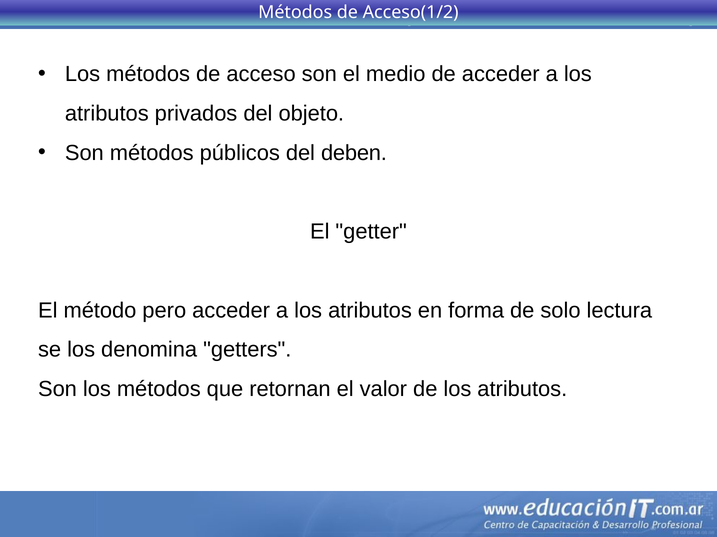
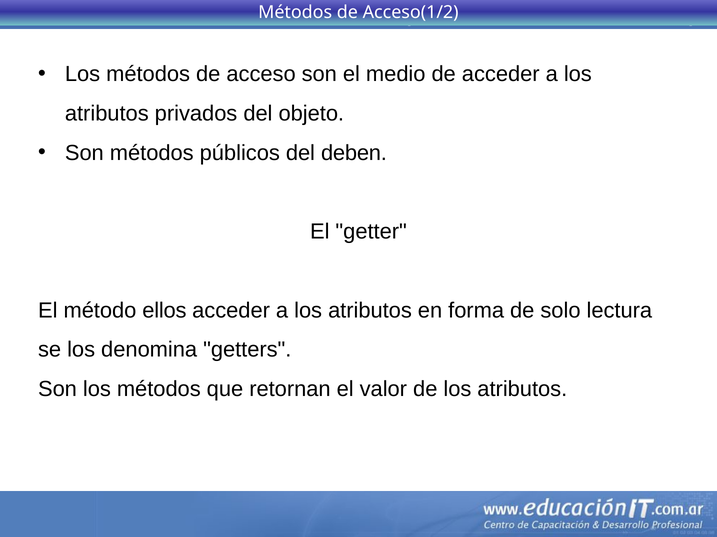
pero: pero -> ellos (164, 311)
